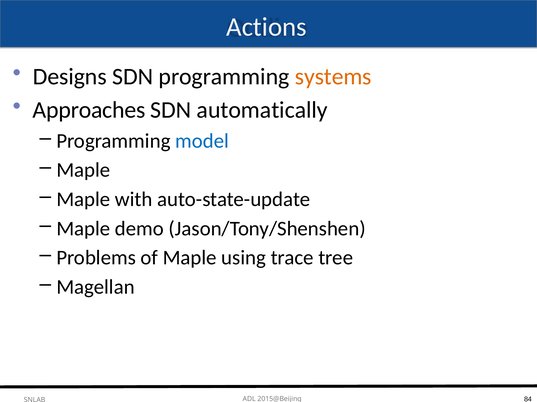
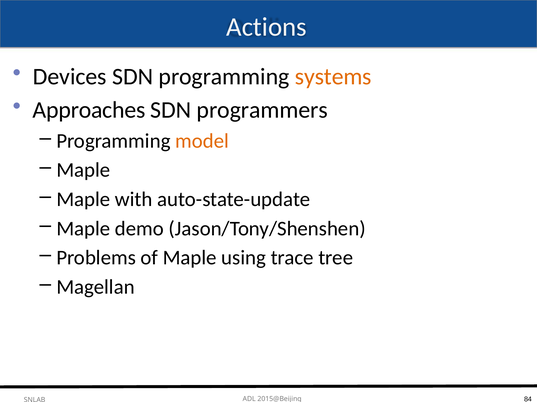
Designs: Designs -> Devices (70, 77)
automatically: automatically -> programmers (262, 110)
model colour: blue -> orange (202, 141)
